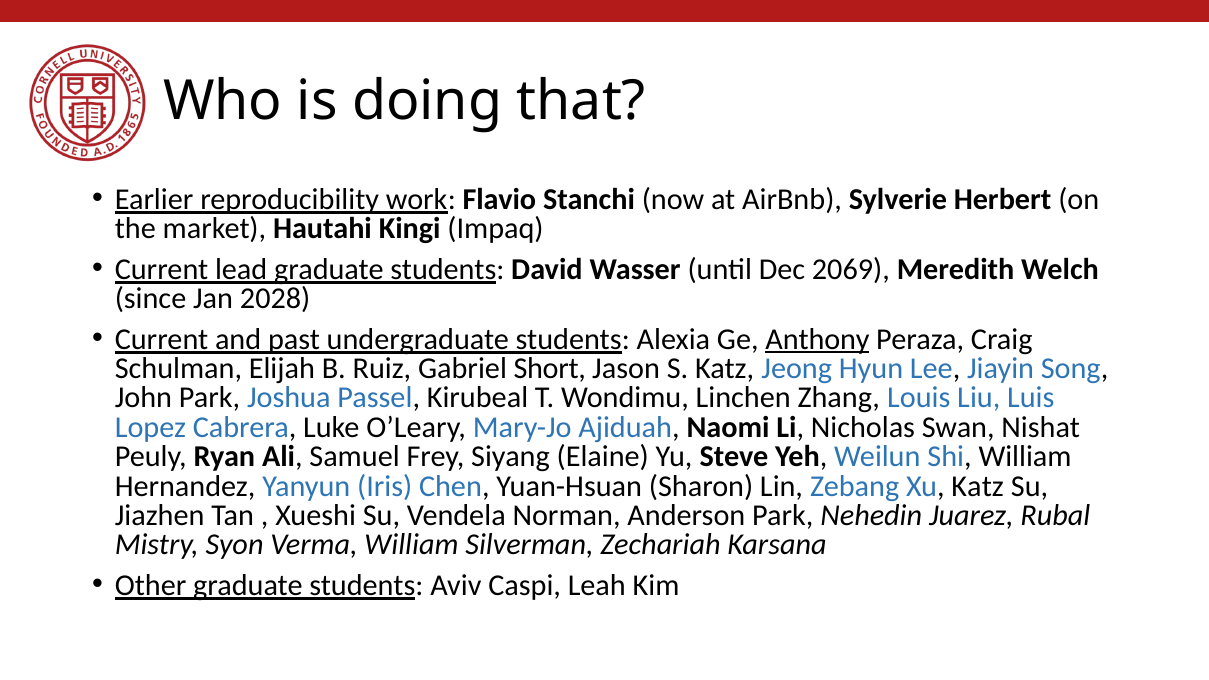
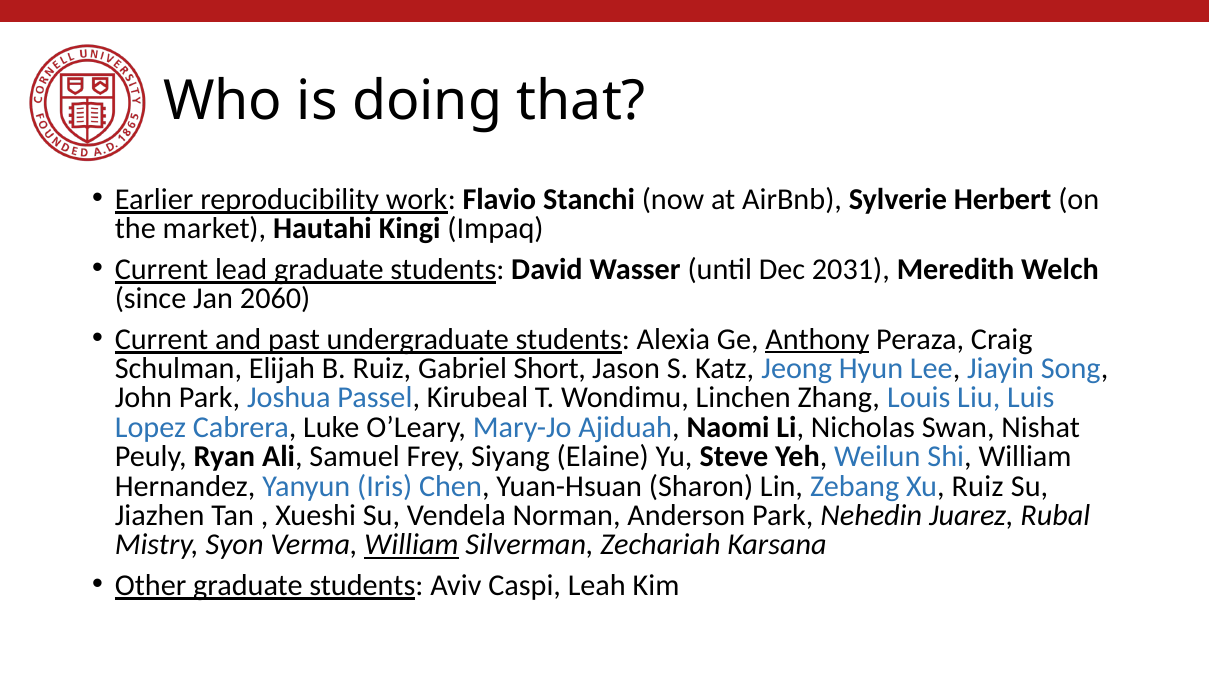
2069: 2069 -> 2031 (851, 269)
2028: 2028 -> 2060 (275, 299)
Xu Katz: Katz -> Ruiz (978, 486)
William underline: none -> present (411, 545)
